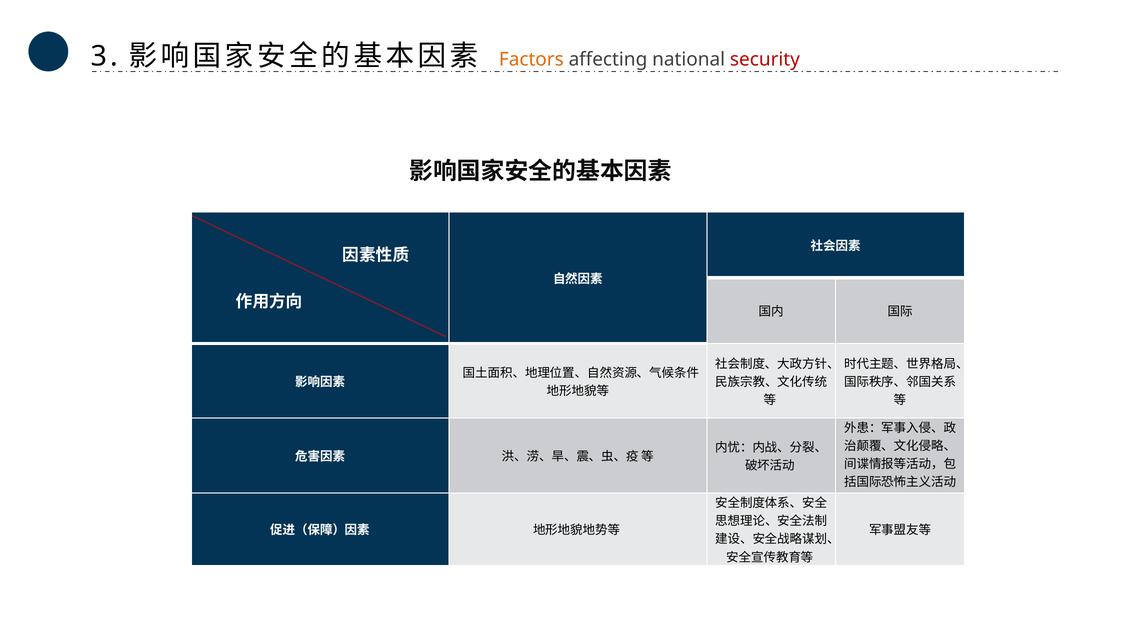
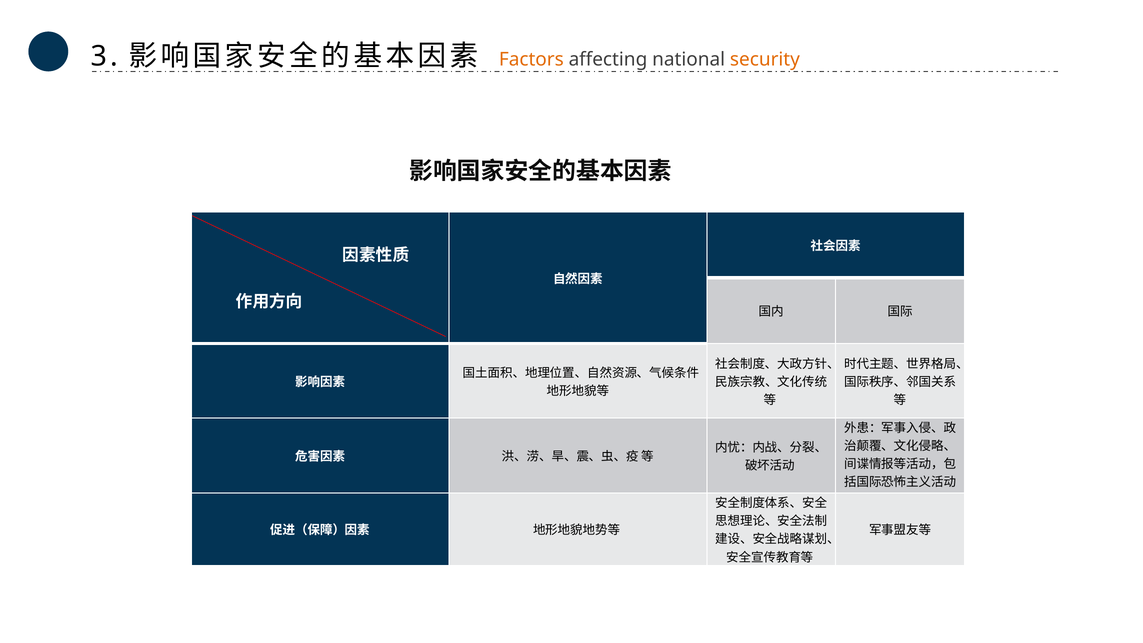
security colour: red -> orange (765, 60)
